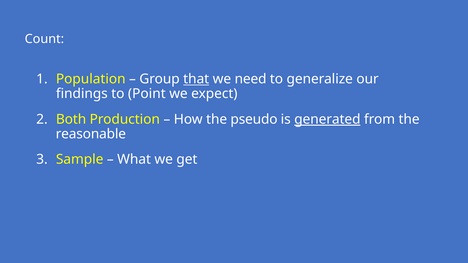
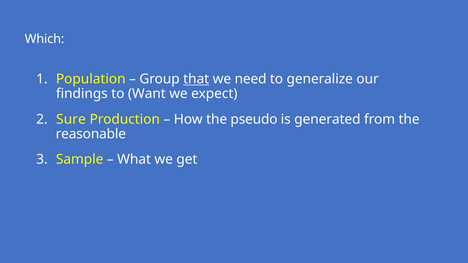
Count: Count -> Which (44, 39)
Point: Point -> Want (147, 94)
Both: Both -> Sure (71, 119)
generated underline: present -> none (327, 119)
